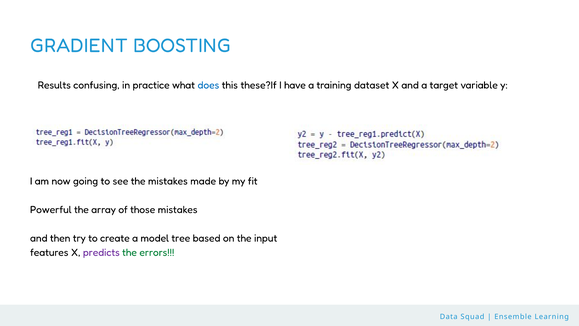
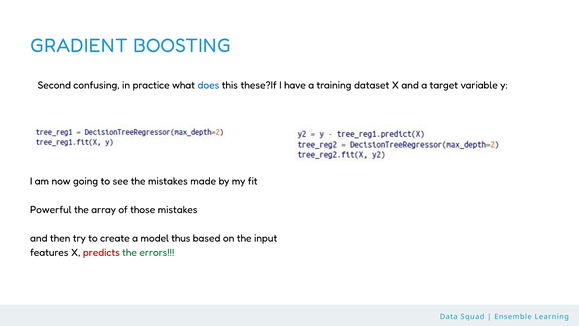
Results: Results -> Second (54, 85)
tree: tree -> thus (181, 238)
predicts colour: purple -> red (101, 252)
